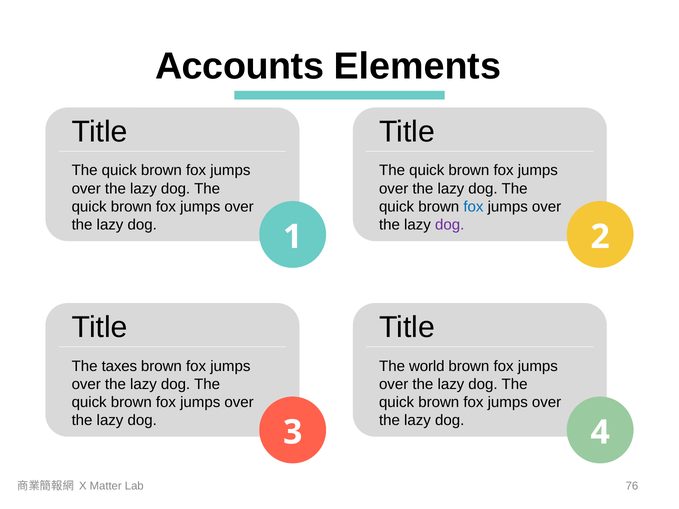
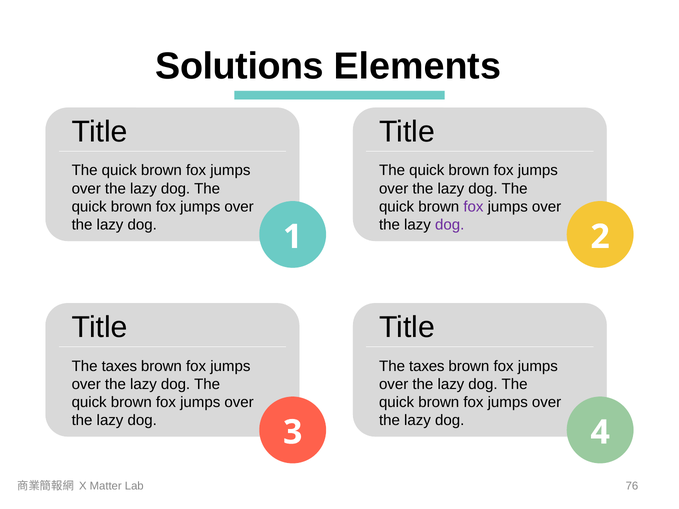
Accounts: Accounts -> Solutions (240, 66)
fox colour: blue -> purple (473, 207)
world: world -> taxes (427, 366)
